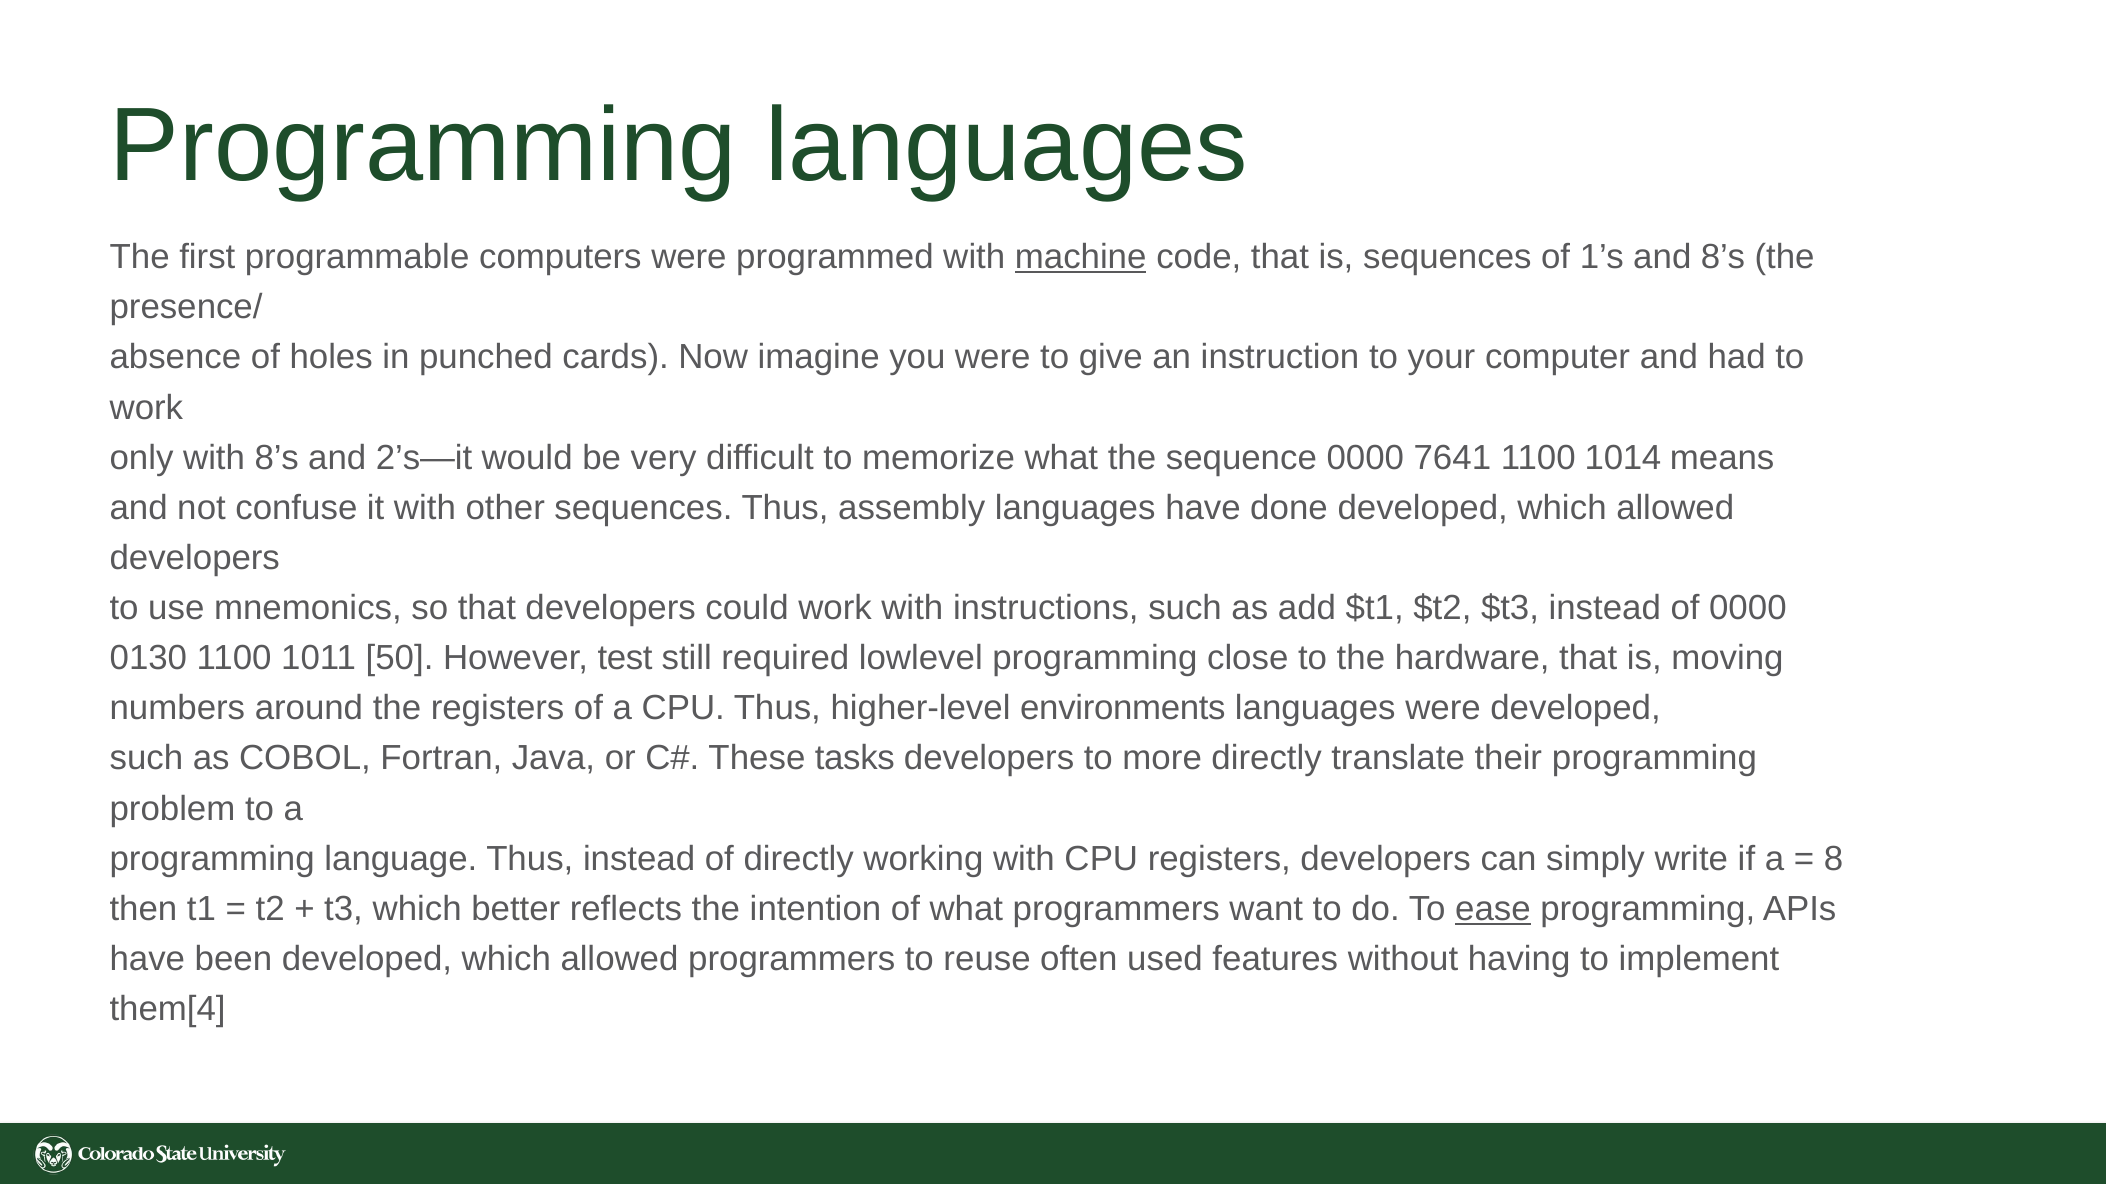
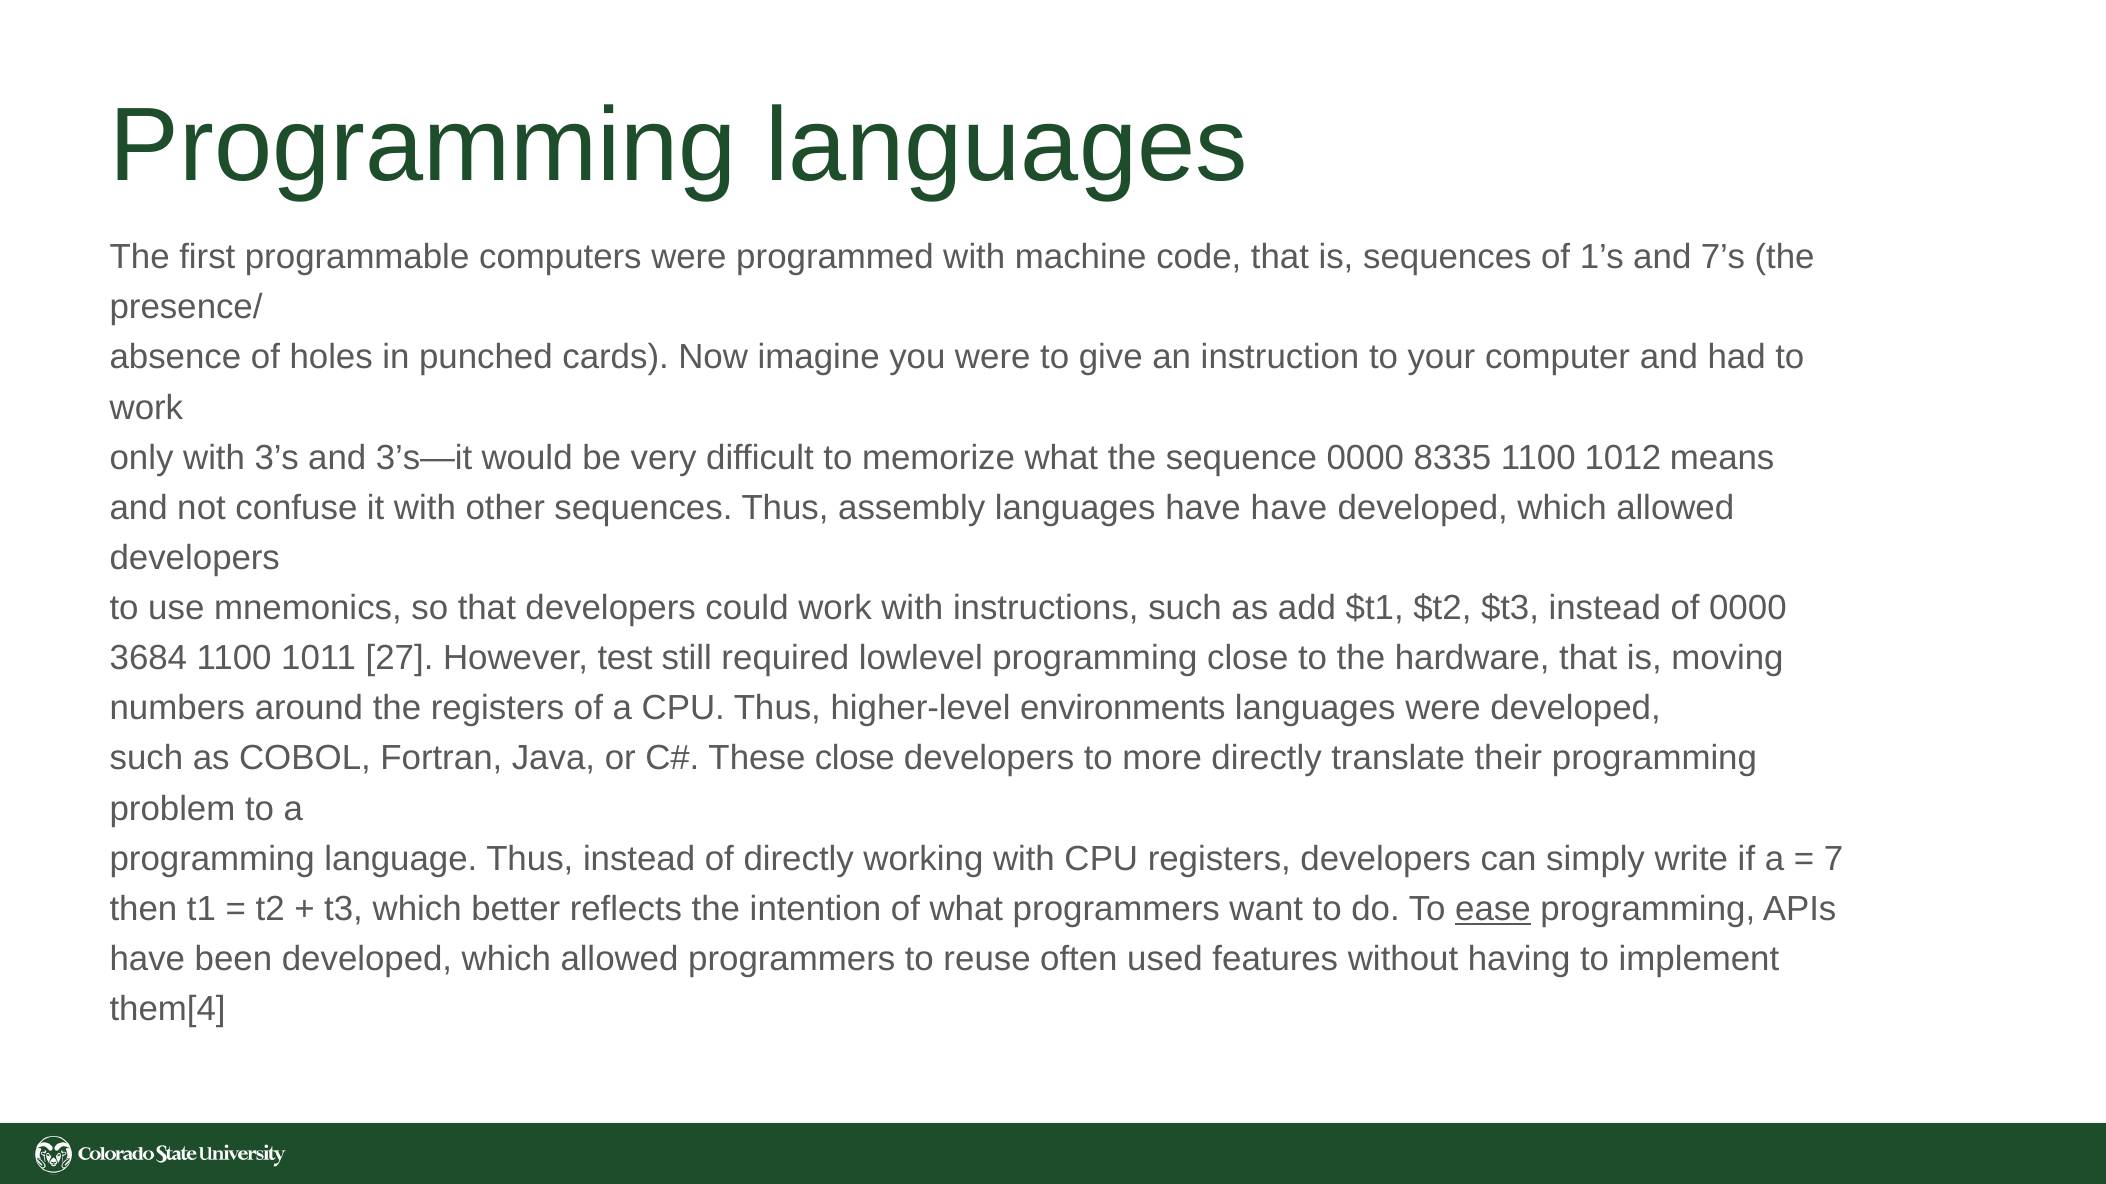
machine underline: present -> none (1081, 257)
and 8’s: 8’s -> 7’s (1723, 257)
with 8’s: 8’s -> 3’s (277, 458)
2’s—it: 2’s—it -> 3’s—it (424, 458)
7641: 7641 -> 8335 (1452, 458)
1014: 1014 -> 1012 (1623, 458)
have done: done -> have (1289, 508)
0130: 0130 -> 3684 (148, 659)
50: 50 -> 27 (400, 659)
These tasks: tasks -> close (855, 759)
8: 8 -> 7 (1834, 859)
